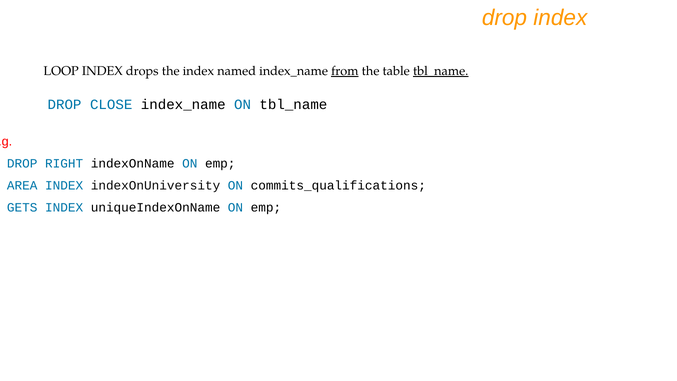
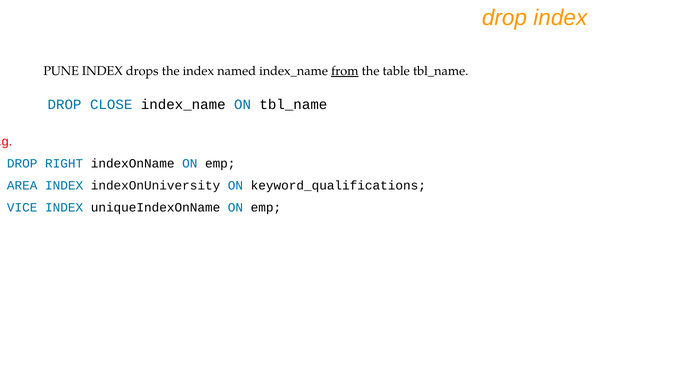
LOOP: LOOP -> PUNE (61, 71)
tbl_name underline: present -> none (441, 71)
commits_qualifications: commits_qualifications -> keyword_qualifications (338, 185)
GETS: GETS -> VICE (22, 207)
